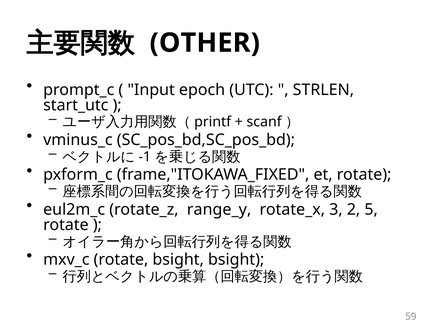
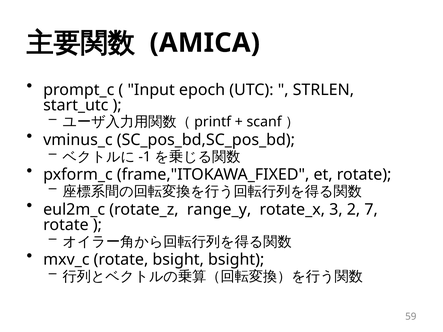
OTHER: OTHER -> AMICA (205, 43)
5: 5 -> 7 (371, 210)
